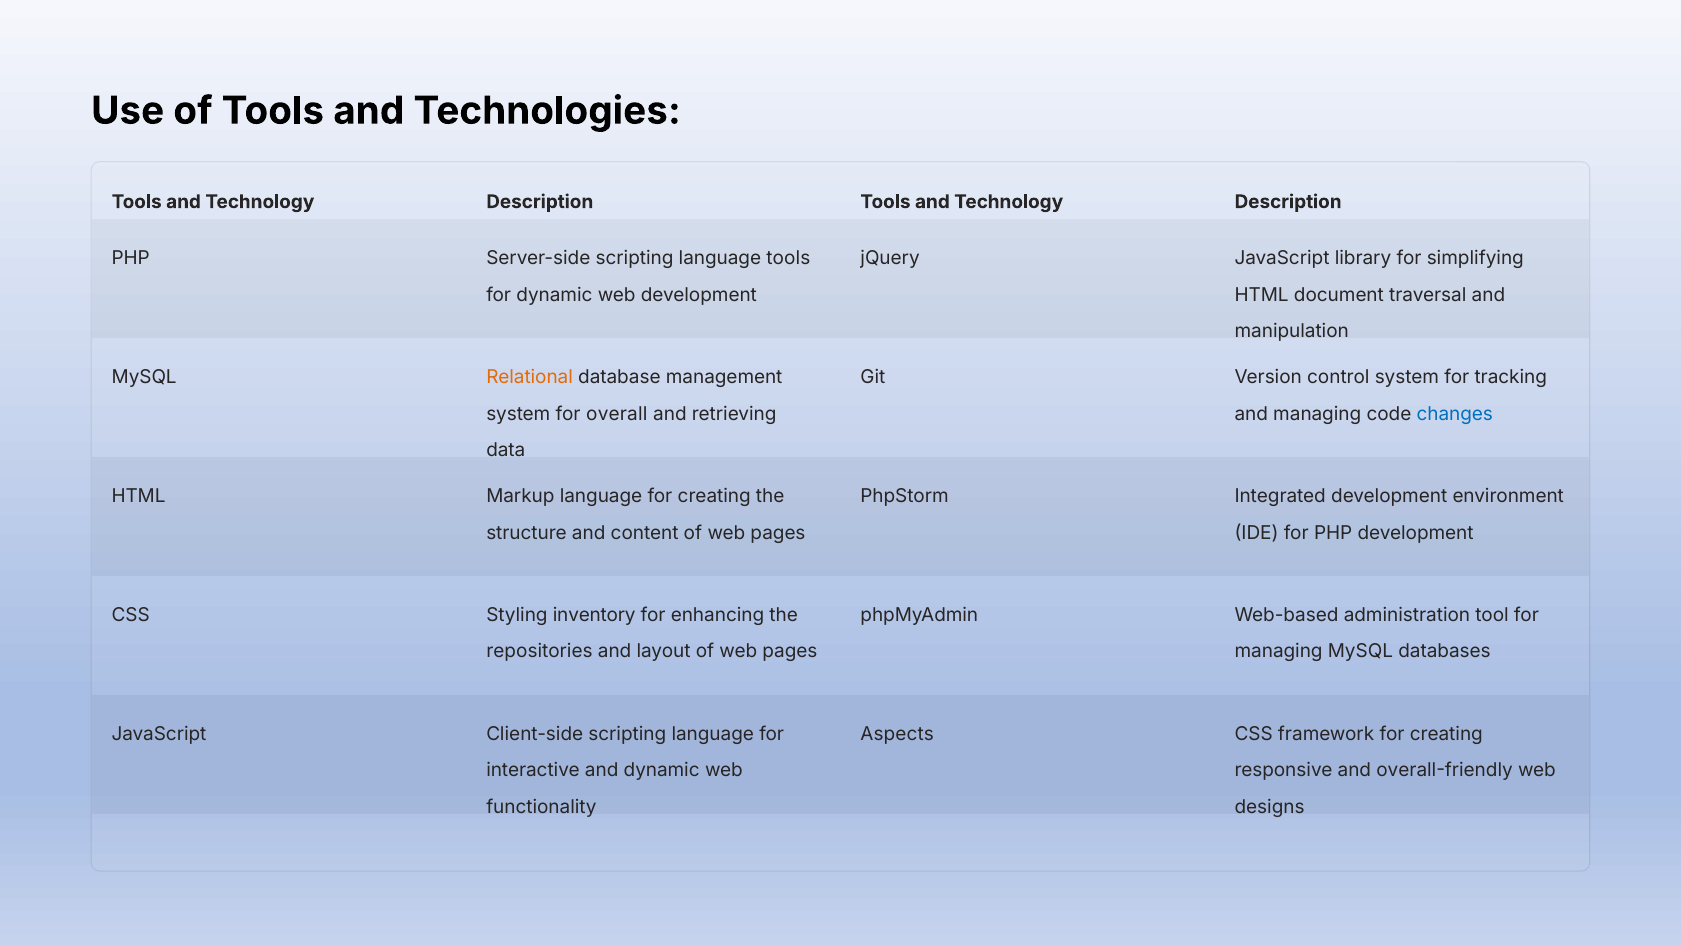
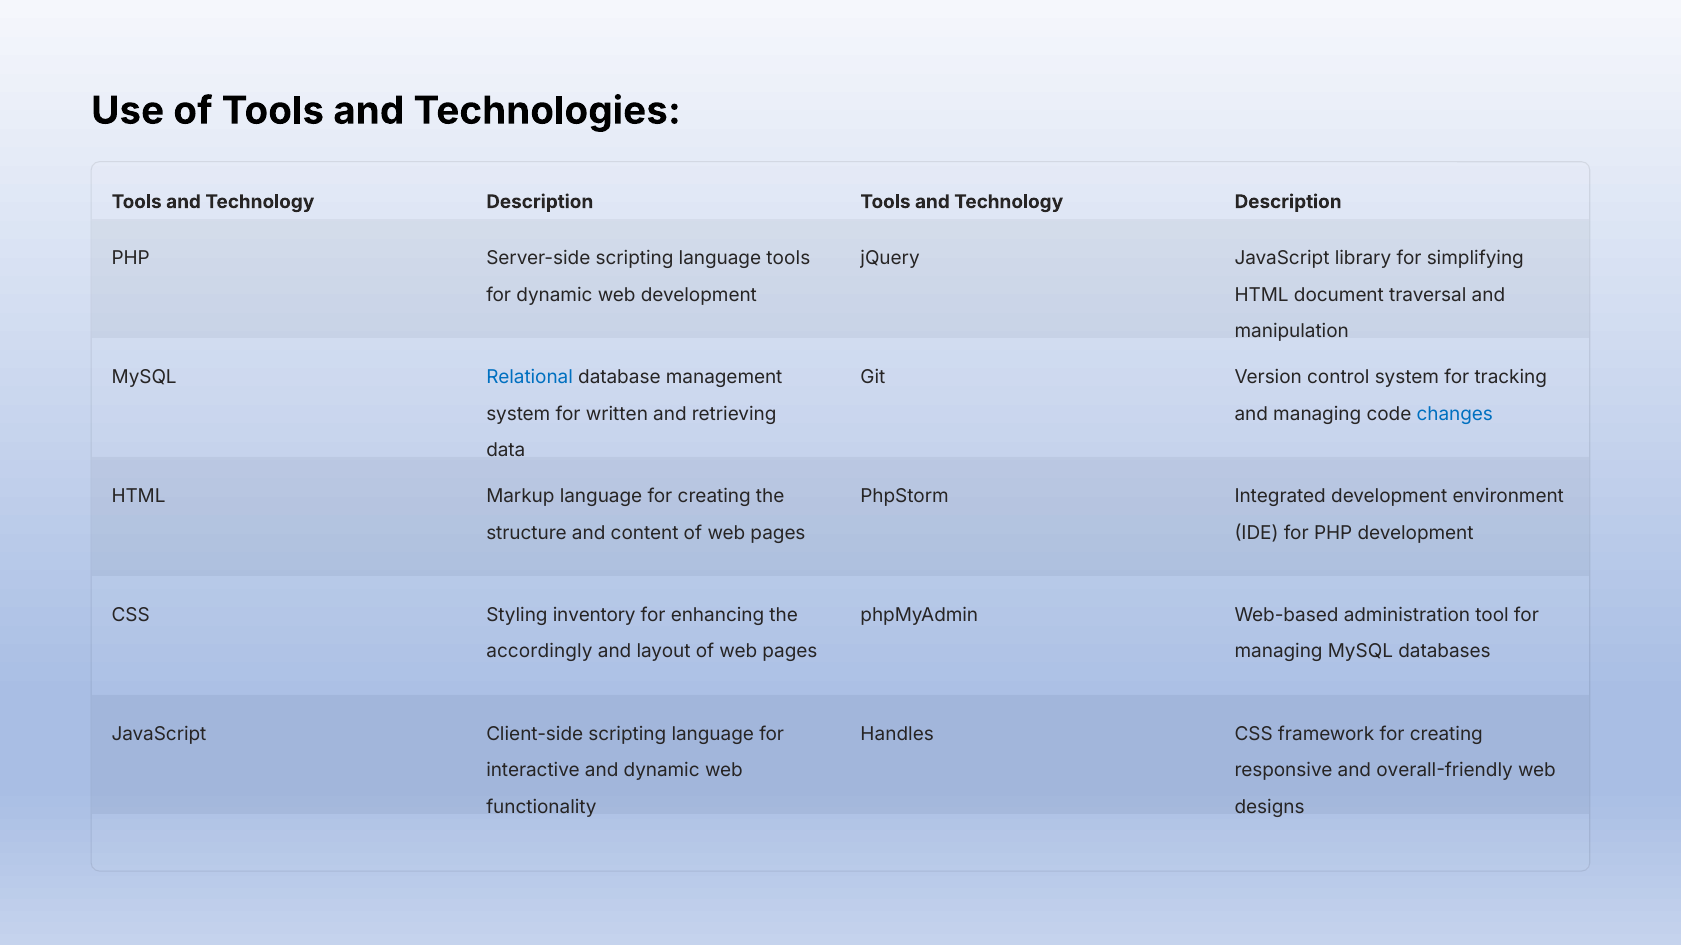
Relational colour: orange -> blue (530, 377)
overall: overall -> written (617, 414)
repositories: repositories -> accordingly (539, 652)
Aspects: Aspects -> Handles (897, 734)
